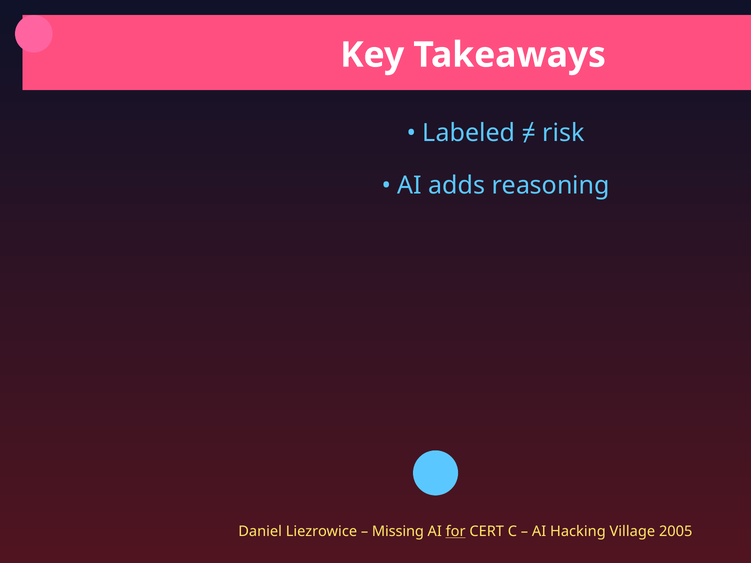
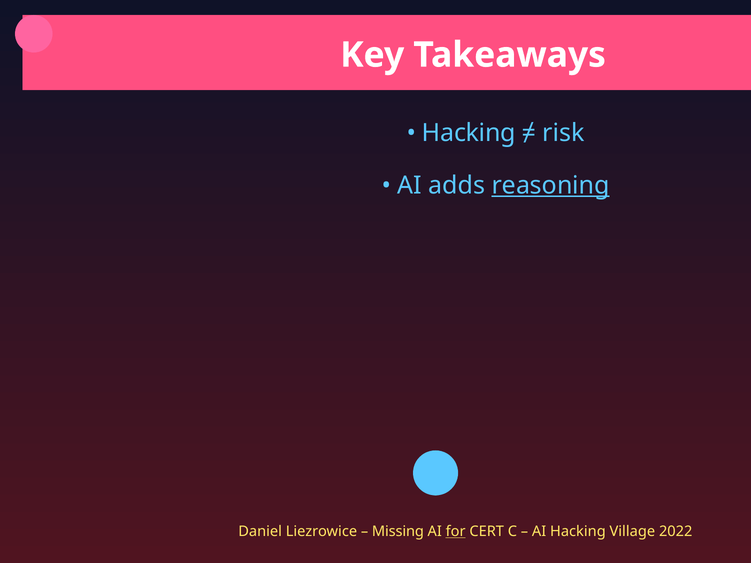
Labeled: Labeled -> Hacking (469, 133)
reasoning underline: none -> present (551, 186)
2005: 2005 -> 2022 (676, 532)
